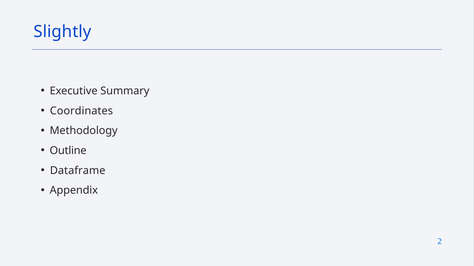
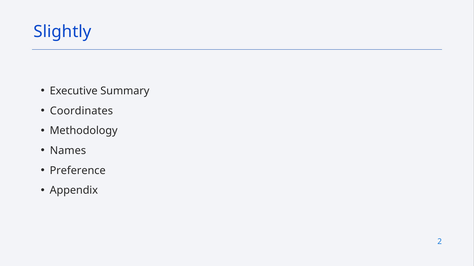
Outline: Outline -> Names (68, 151)
Dataframe: Dataframe -> Preference (78, 171)
